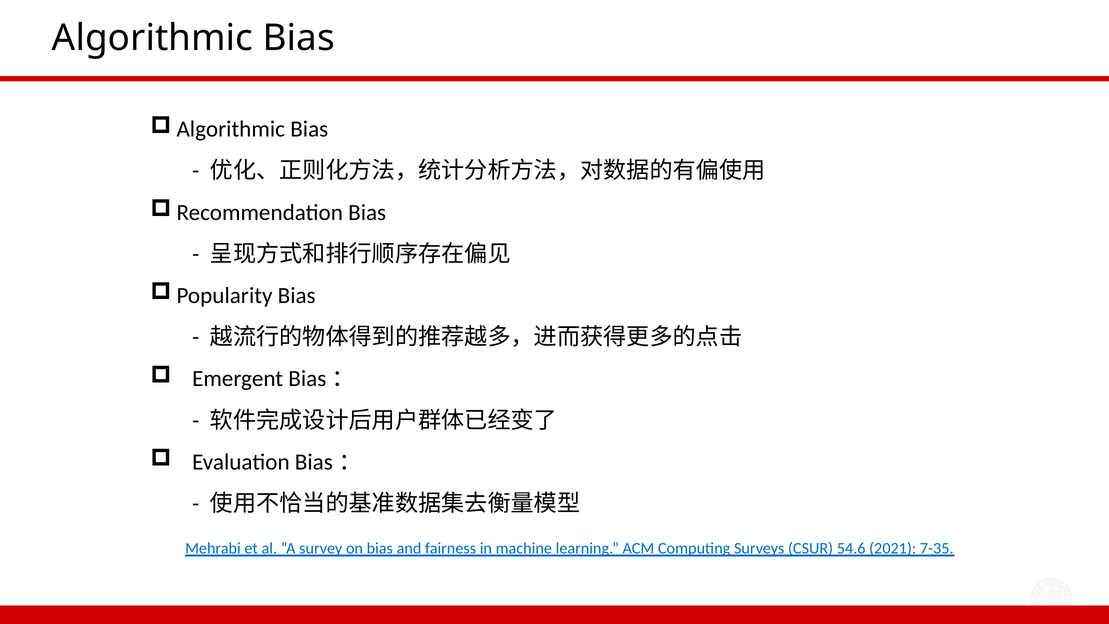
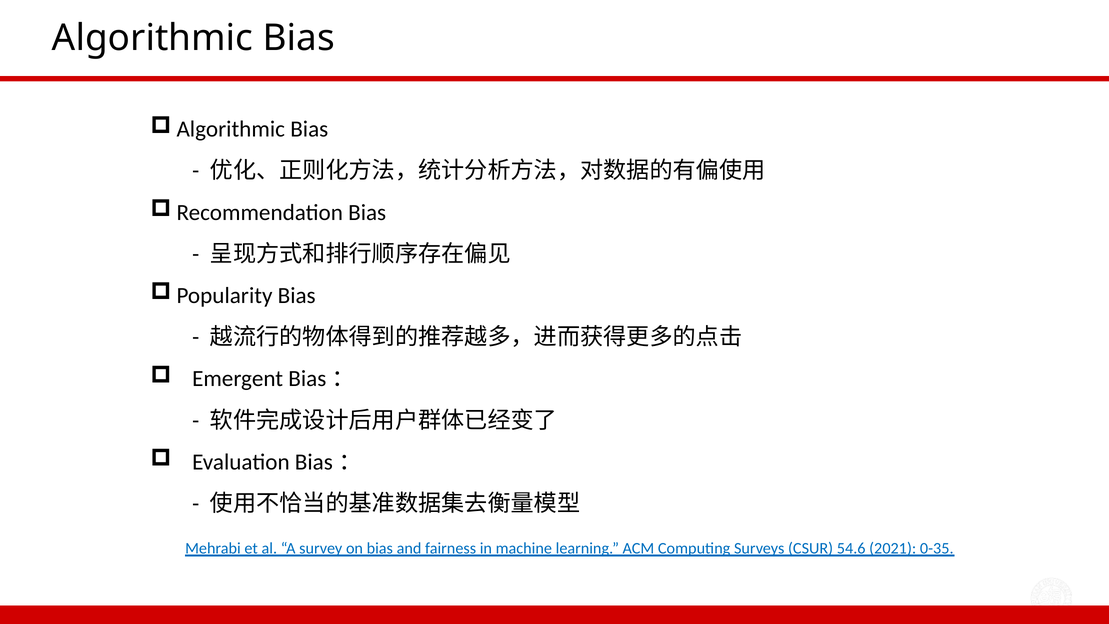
7-35: 7-35 -> 0-35 (937, 548)
